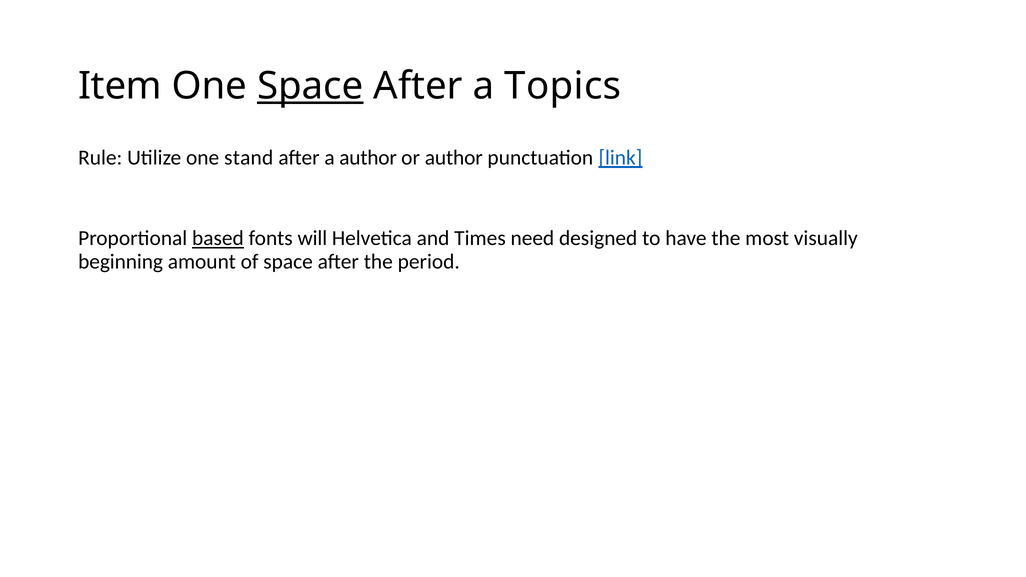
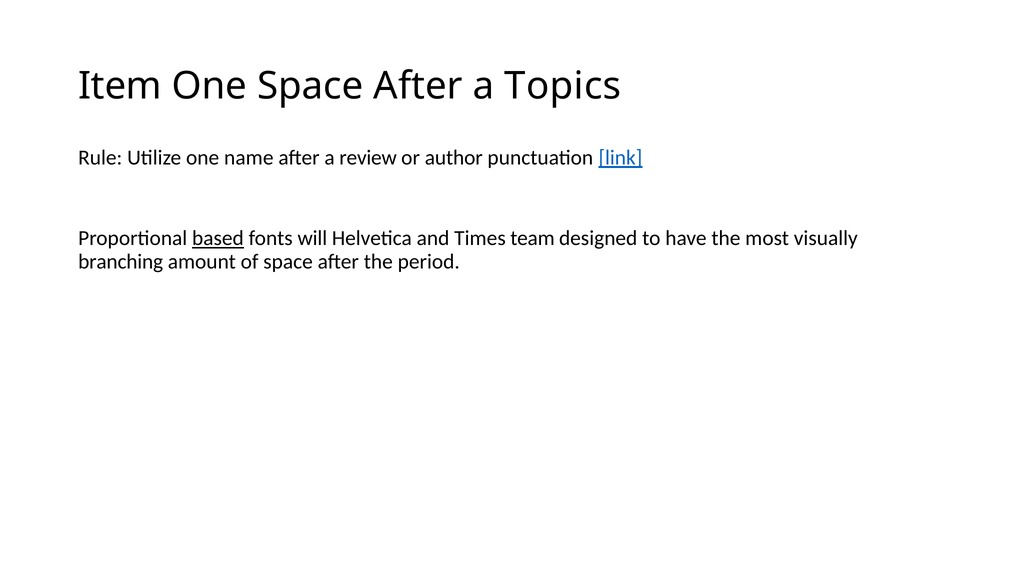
Space underline: present -> none (310, 86)
stand: stand -> name (249, 158)
a author: author -> review (368, 158)
need: need -> team (532, 238)
beginning: beginning -> branching (121, 262)
